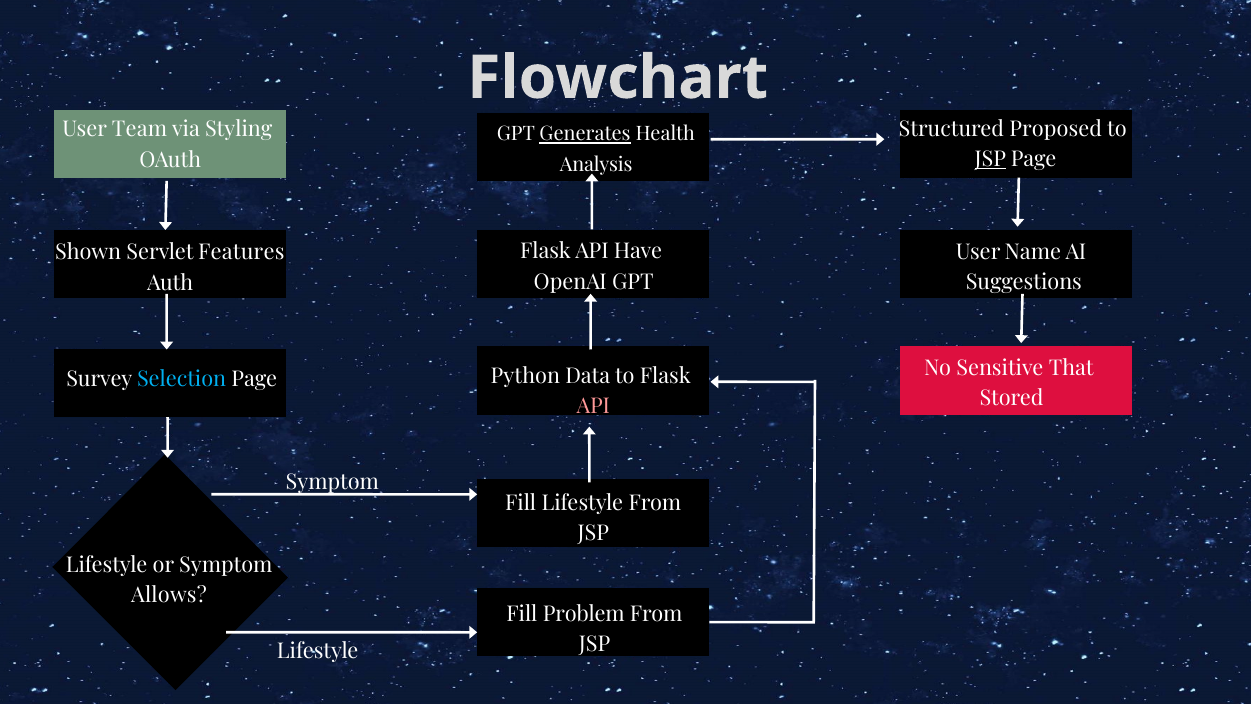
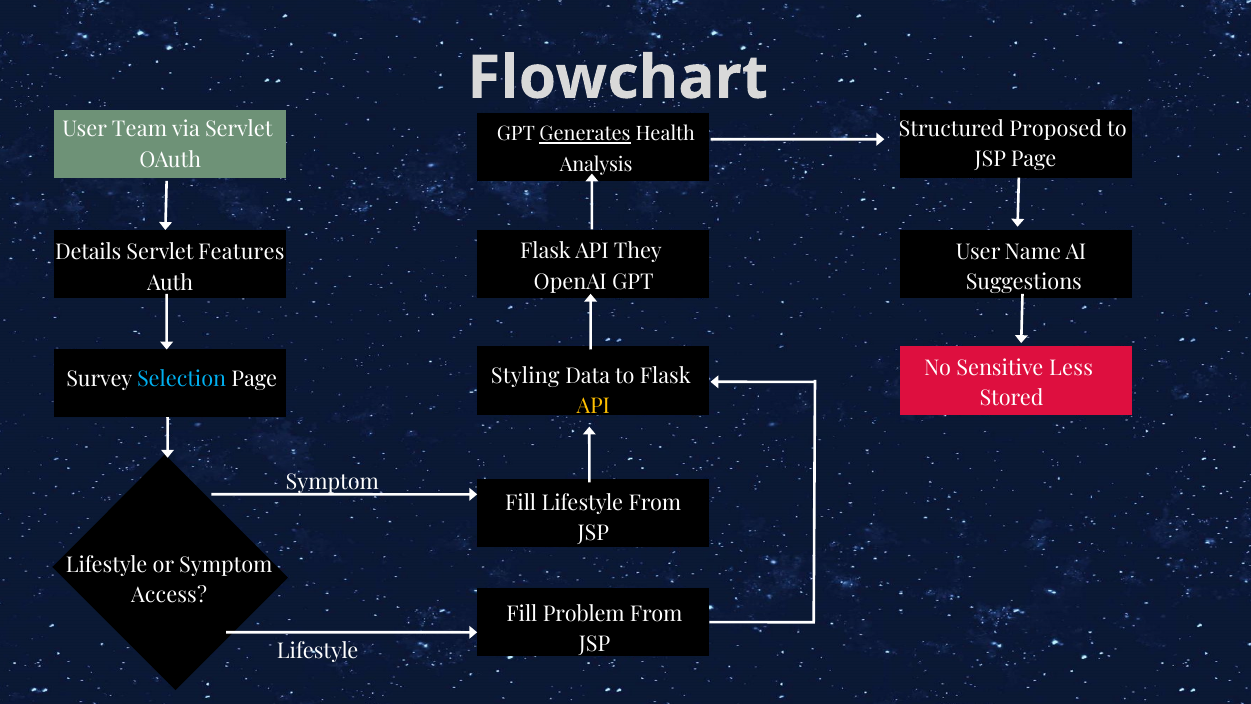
via Styling: Styling -> Servlet (239, 130)
JSP underline: present -> none (990, 159)
Have: Have -> They (638, 251)
Shown: Shown -> Details (88, 253)
That: That -> Less (1071, 368)
Python: Python -> Styling (525, 376)
API colour: pink -> yellow (593, 406)
Allows: Allows -> Access (169, 595)
